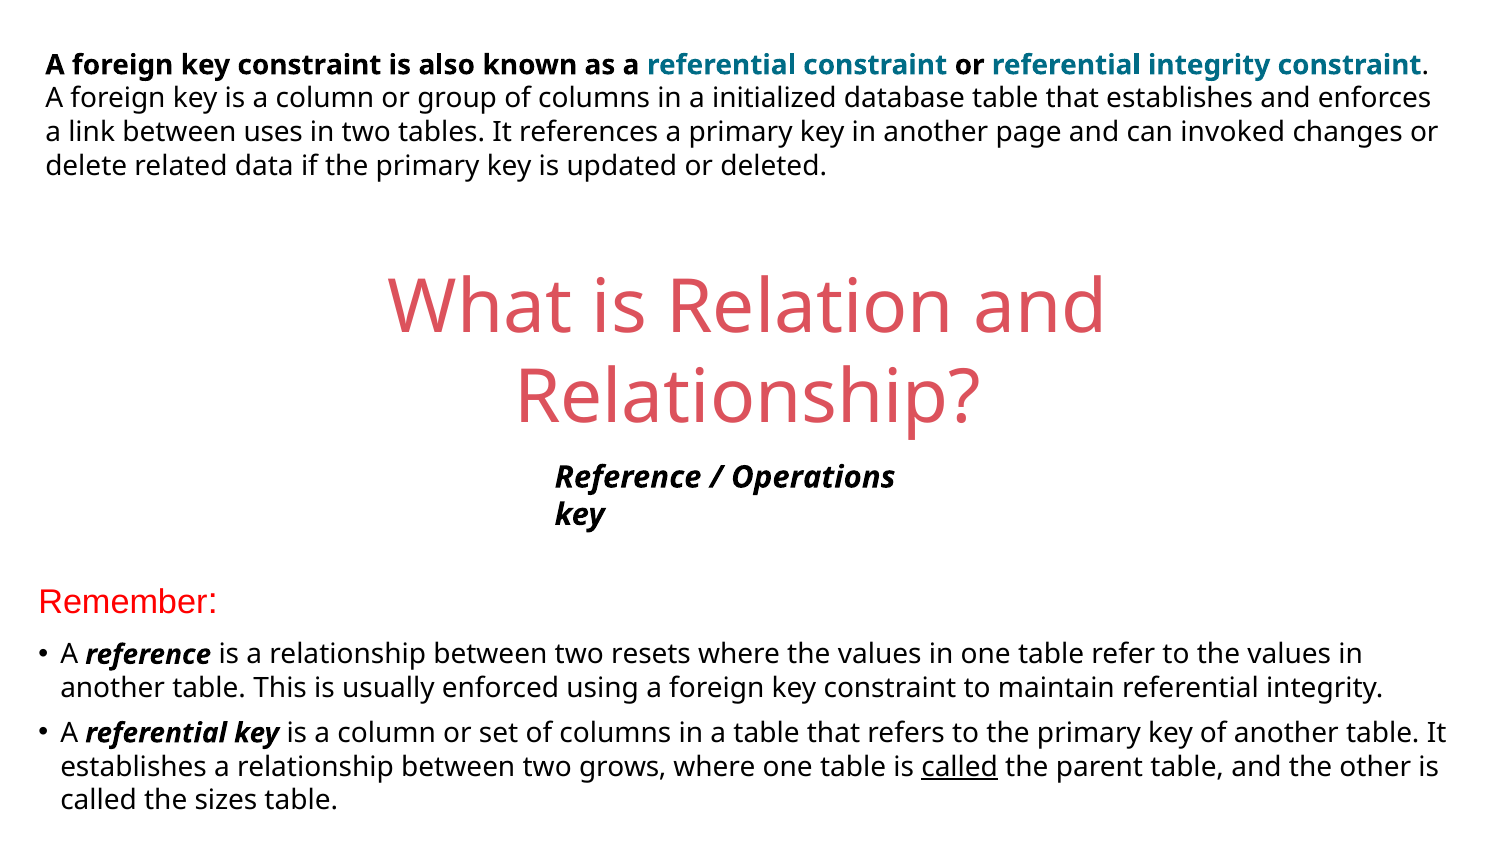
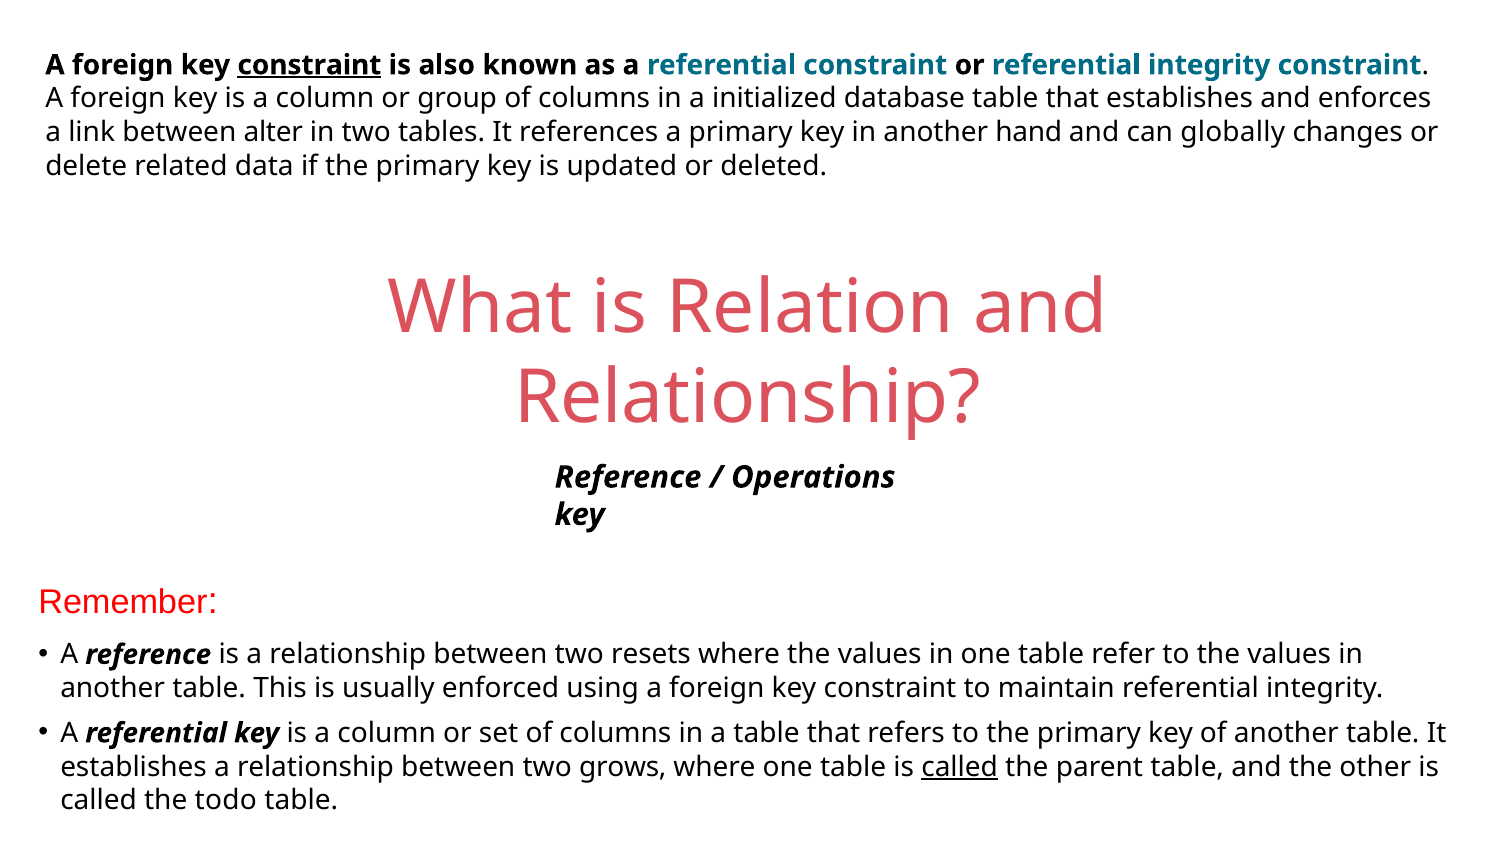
constraint underline: none -> present (309, 65)
uses: uses -> alter (273, 132)
page: page -> hand (1029, 132)
invoked: invoked -> globally (1233, 132)
sizes: sizes -> todo (226, 801)
